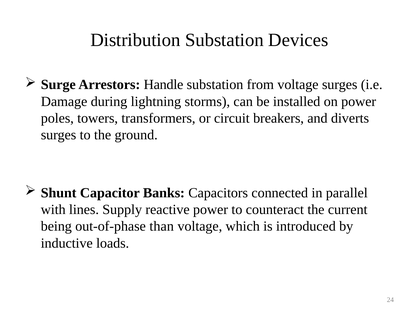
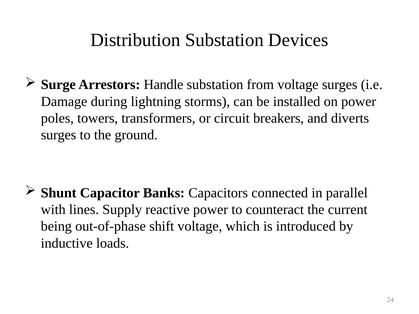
than: than -> shift (162, 226)
